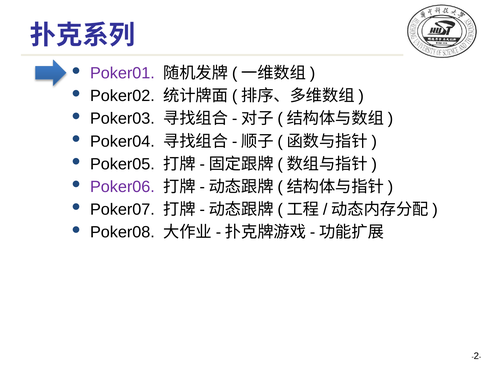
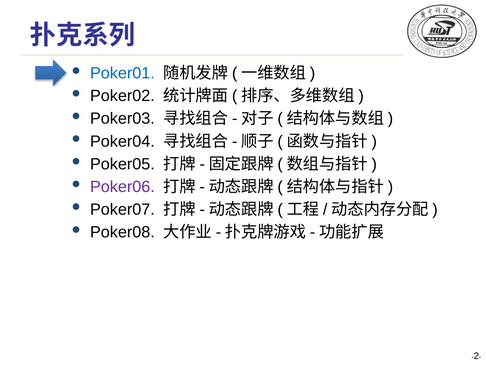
Poker01 colour: purple -> blue (122, 73)
